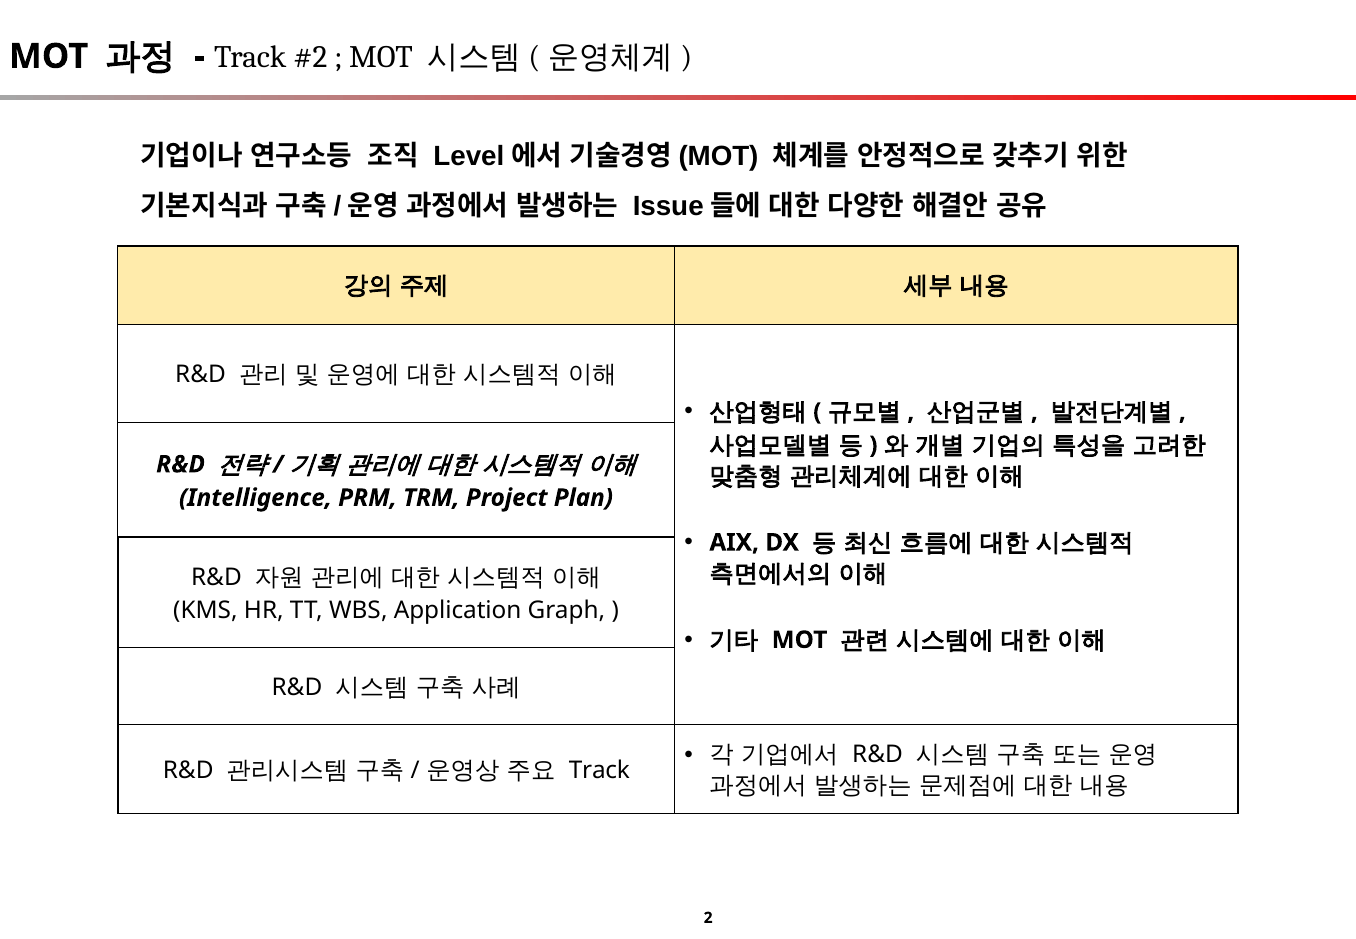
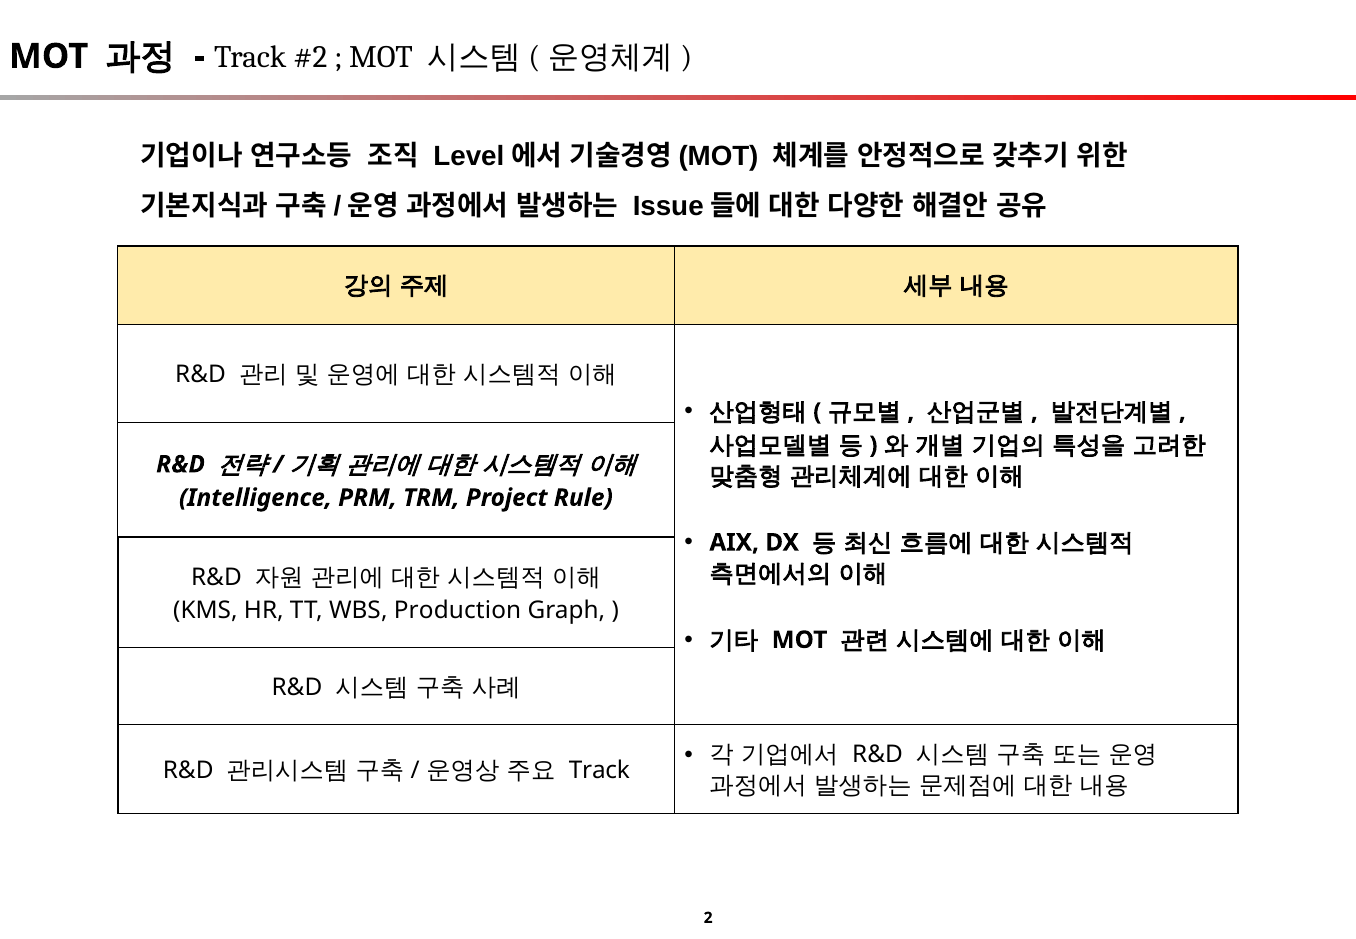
Plan: Plan -> Rule (583, 498)
Application: Application -> Production (457, 610)
